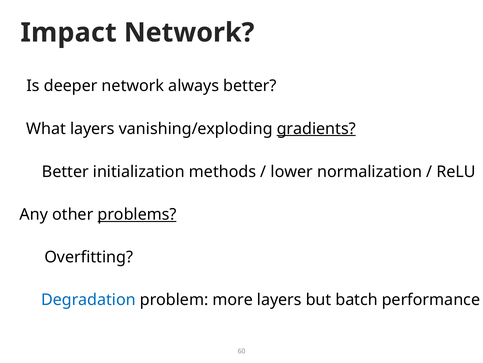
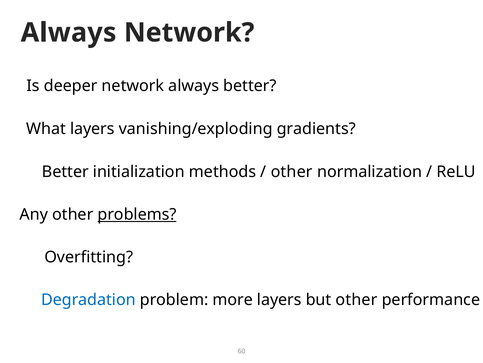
Impact: Impact -> Always (69, 33)
gradients underline: present -> none (316, 128)
lower: lower -> other (292, 171)
but batch: batch -> other (356, 299)
